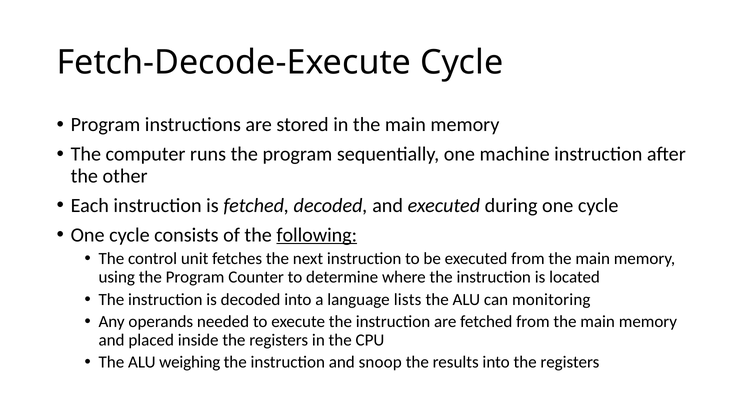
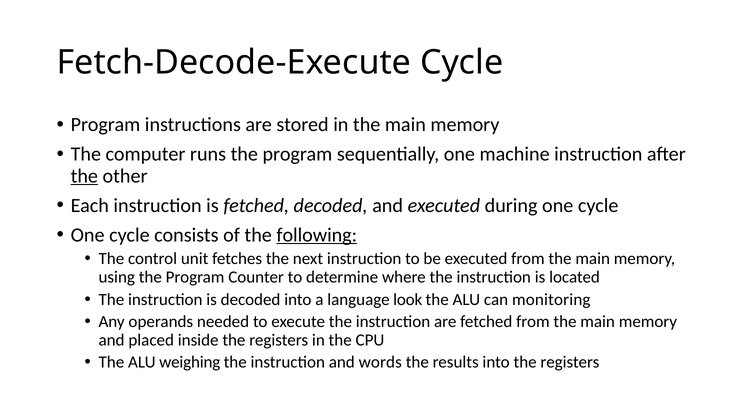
the underline: none -> present (84, 176)
lists: lists -> look (408, 300)
snoop: snoop -> words (380, 363)
